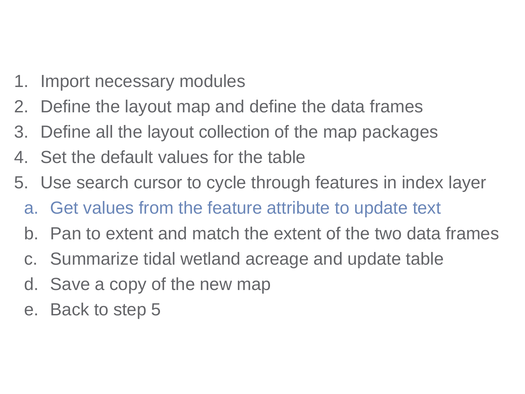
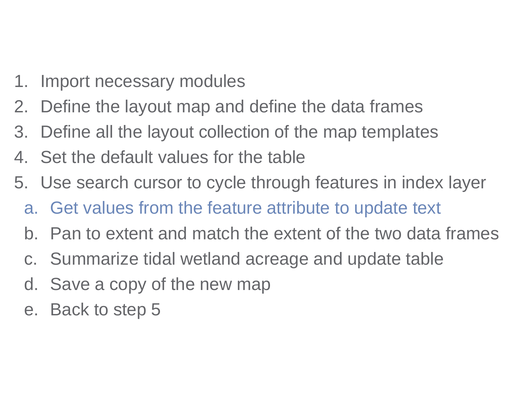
packages: packages -> templates (400, 132)
